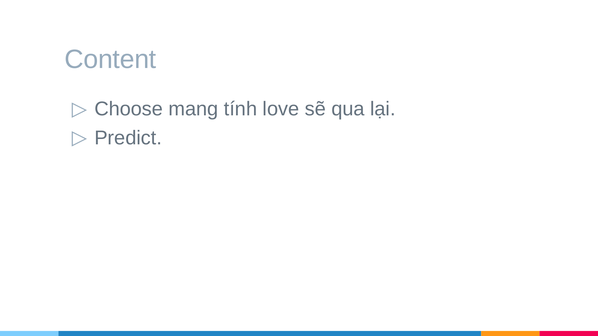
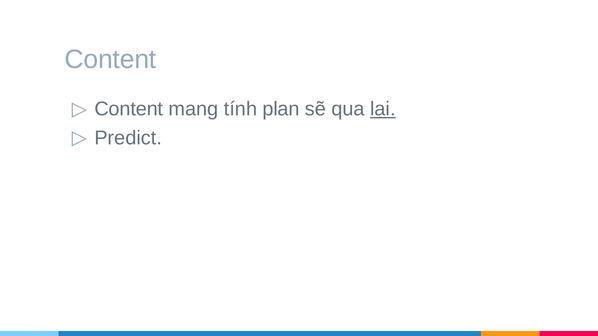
Choose: Choose -> Content (129, 109)
love: love -> plan (281, 109)
lại underline: none -> present (383, 109)
